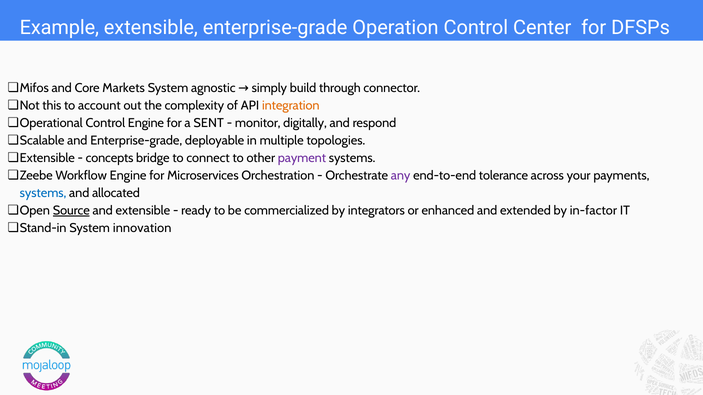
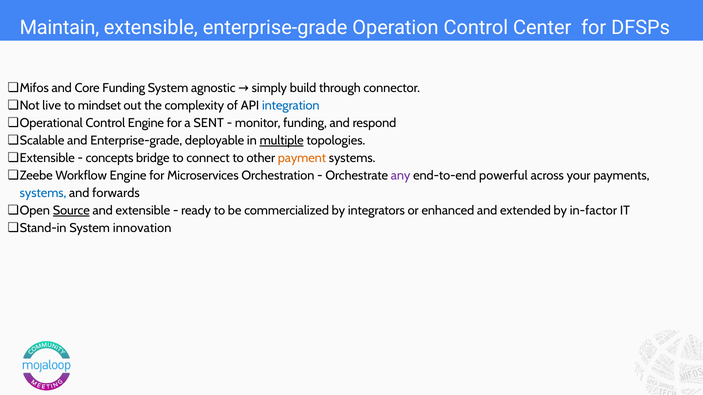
Example: Example -> Maintain (59, 28)
Core Markets: Markets -> Funding (124, 88)
this: this -> live (52, 106)
account: account -> mindset (99, 106)
integration colour: orange -> blue (291, 106)
monitor digitally: digitally -> funding (305, 123)
multiple underline: none -> present (282, 141)
payment colour: purple -> orange (302, 158)
tolerance: tolerance -> powerful (503, 176)
allocated: allocated -> forwards (116, 193)
